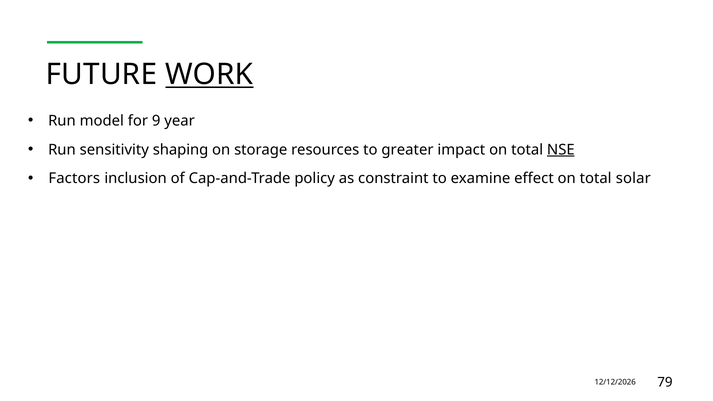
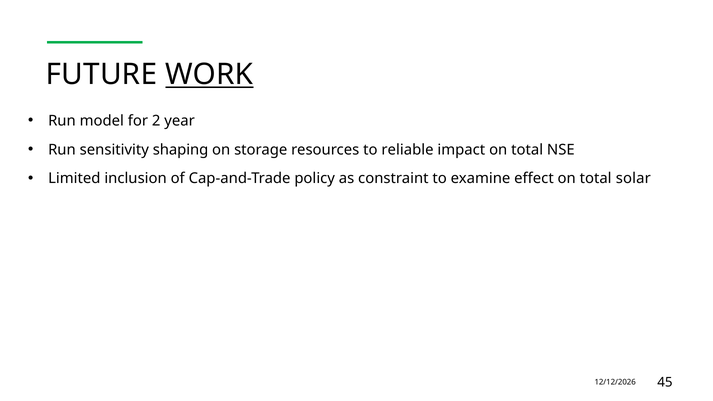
9: 9 -> 2 (156, 121)
greater: greater -> reliable (407, 150)
NSE underline: present -> none (561, 150)
Factors: Factors -> Limited (74, 178)
79: 79 -> 45 (665, 382)
